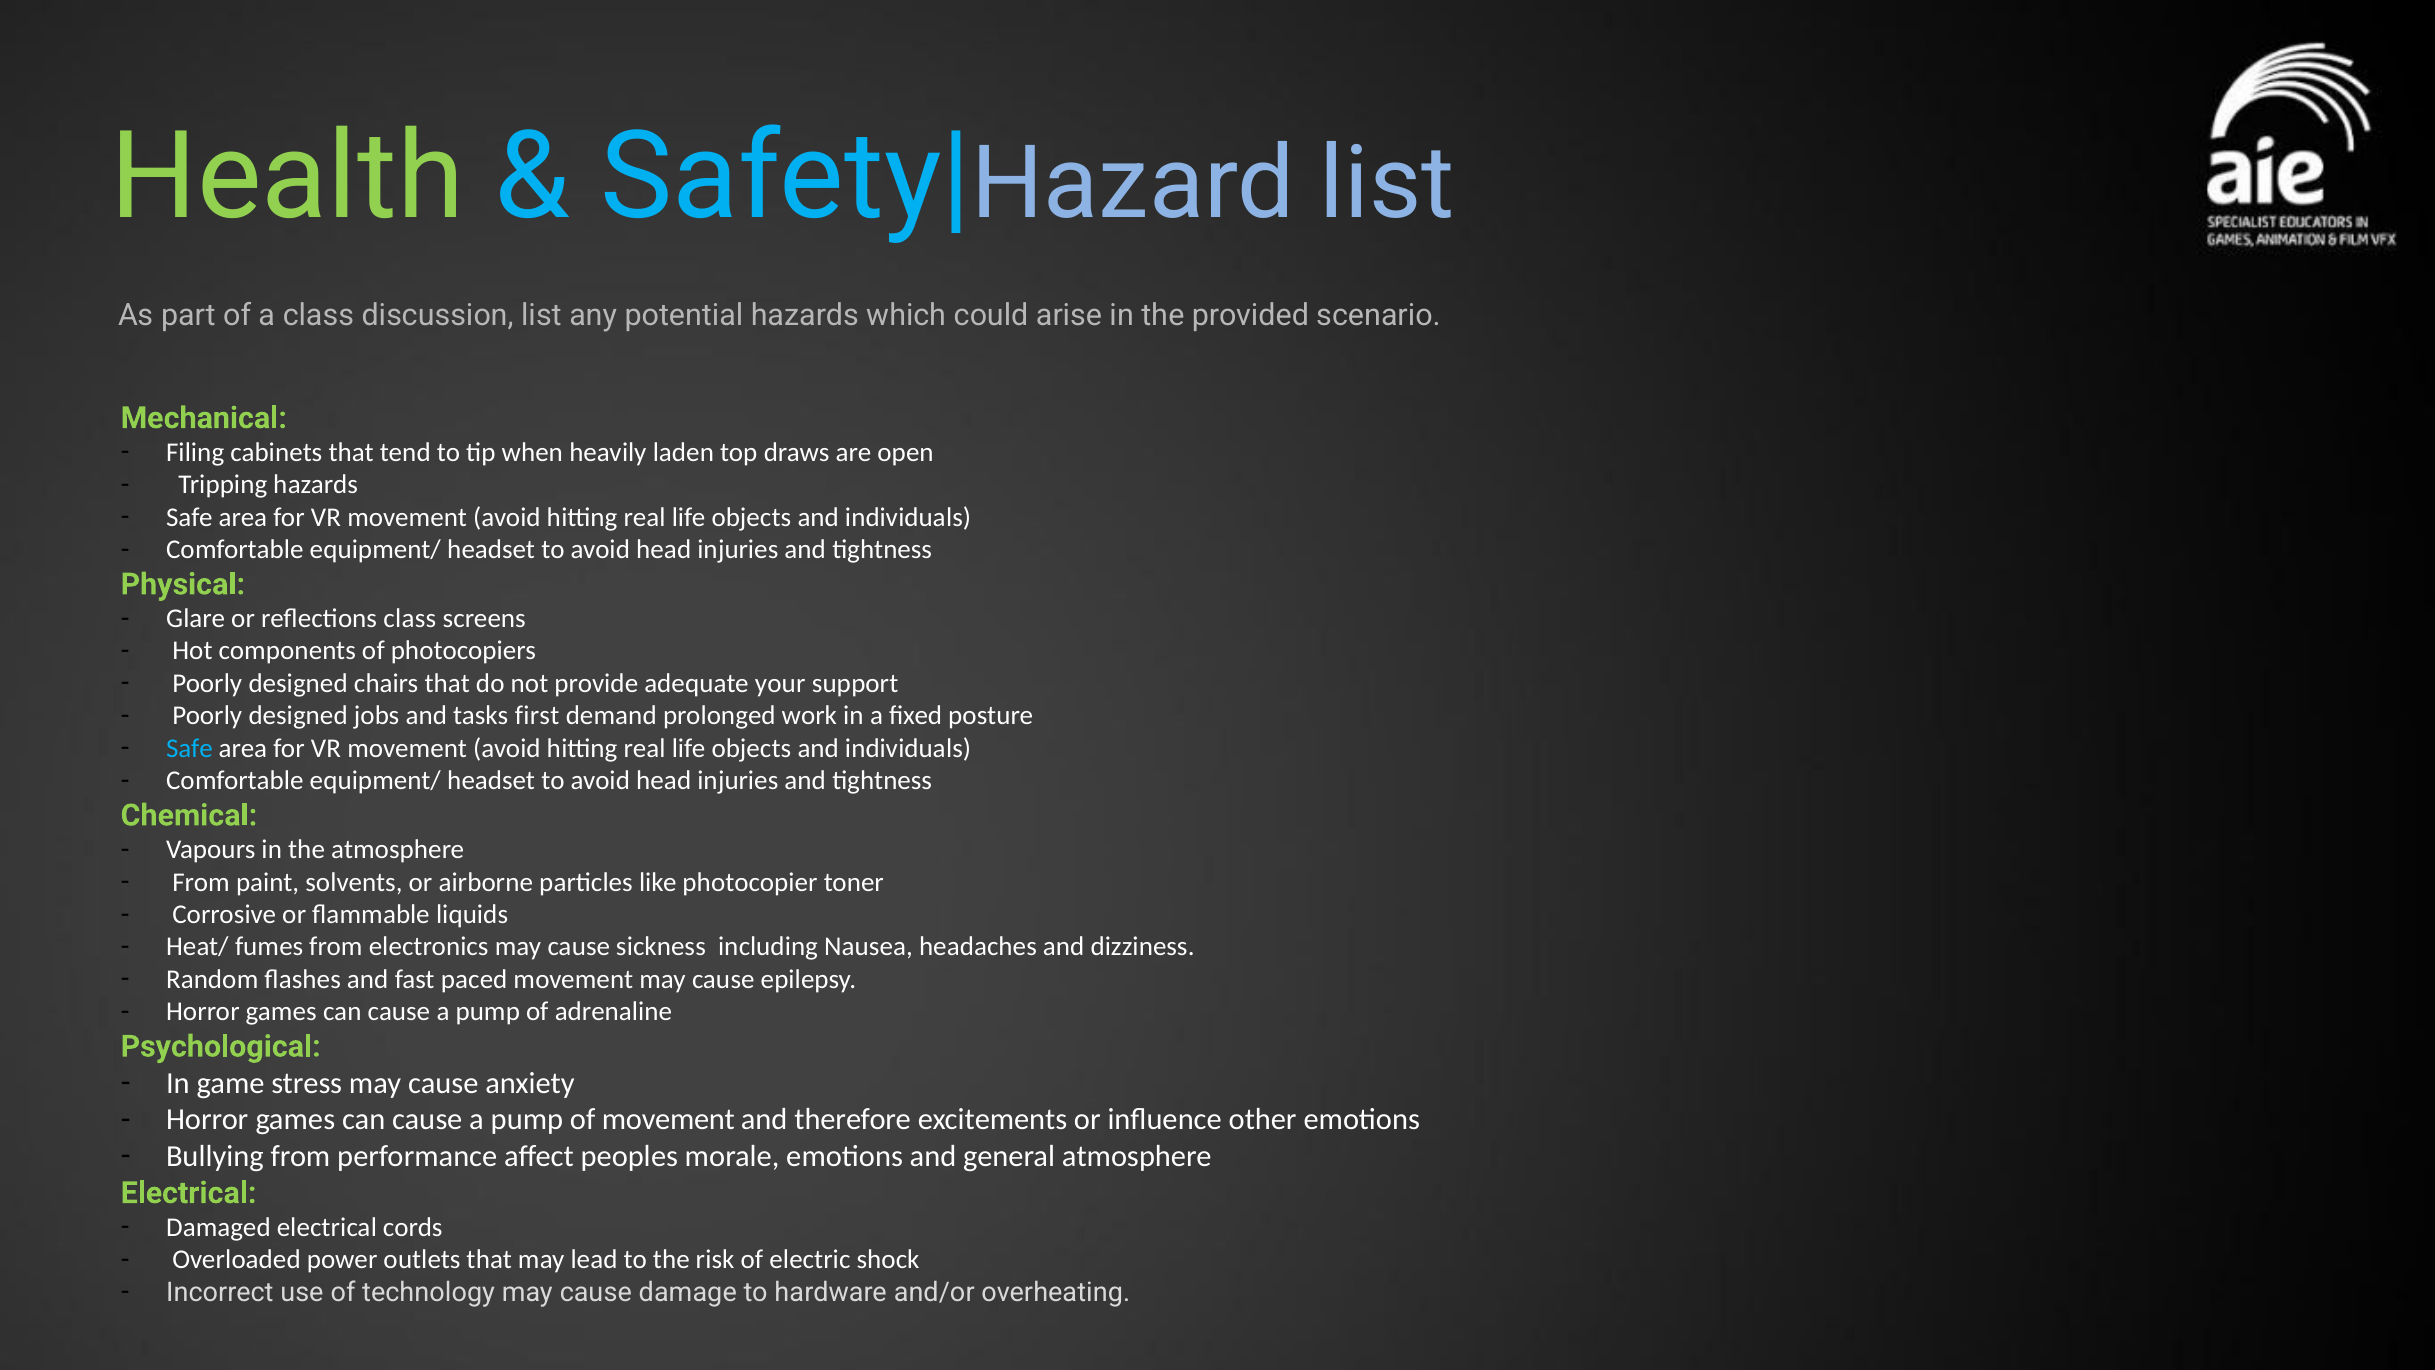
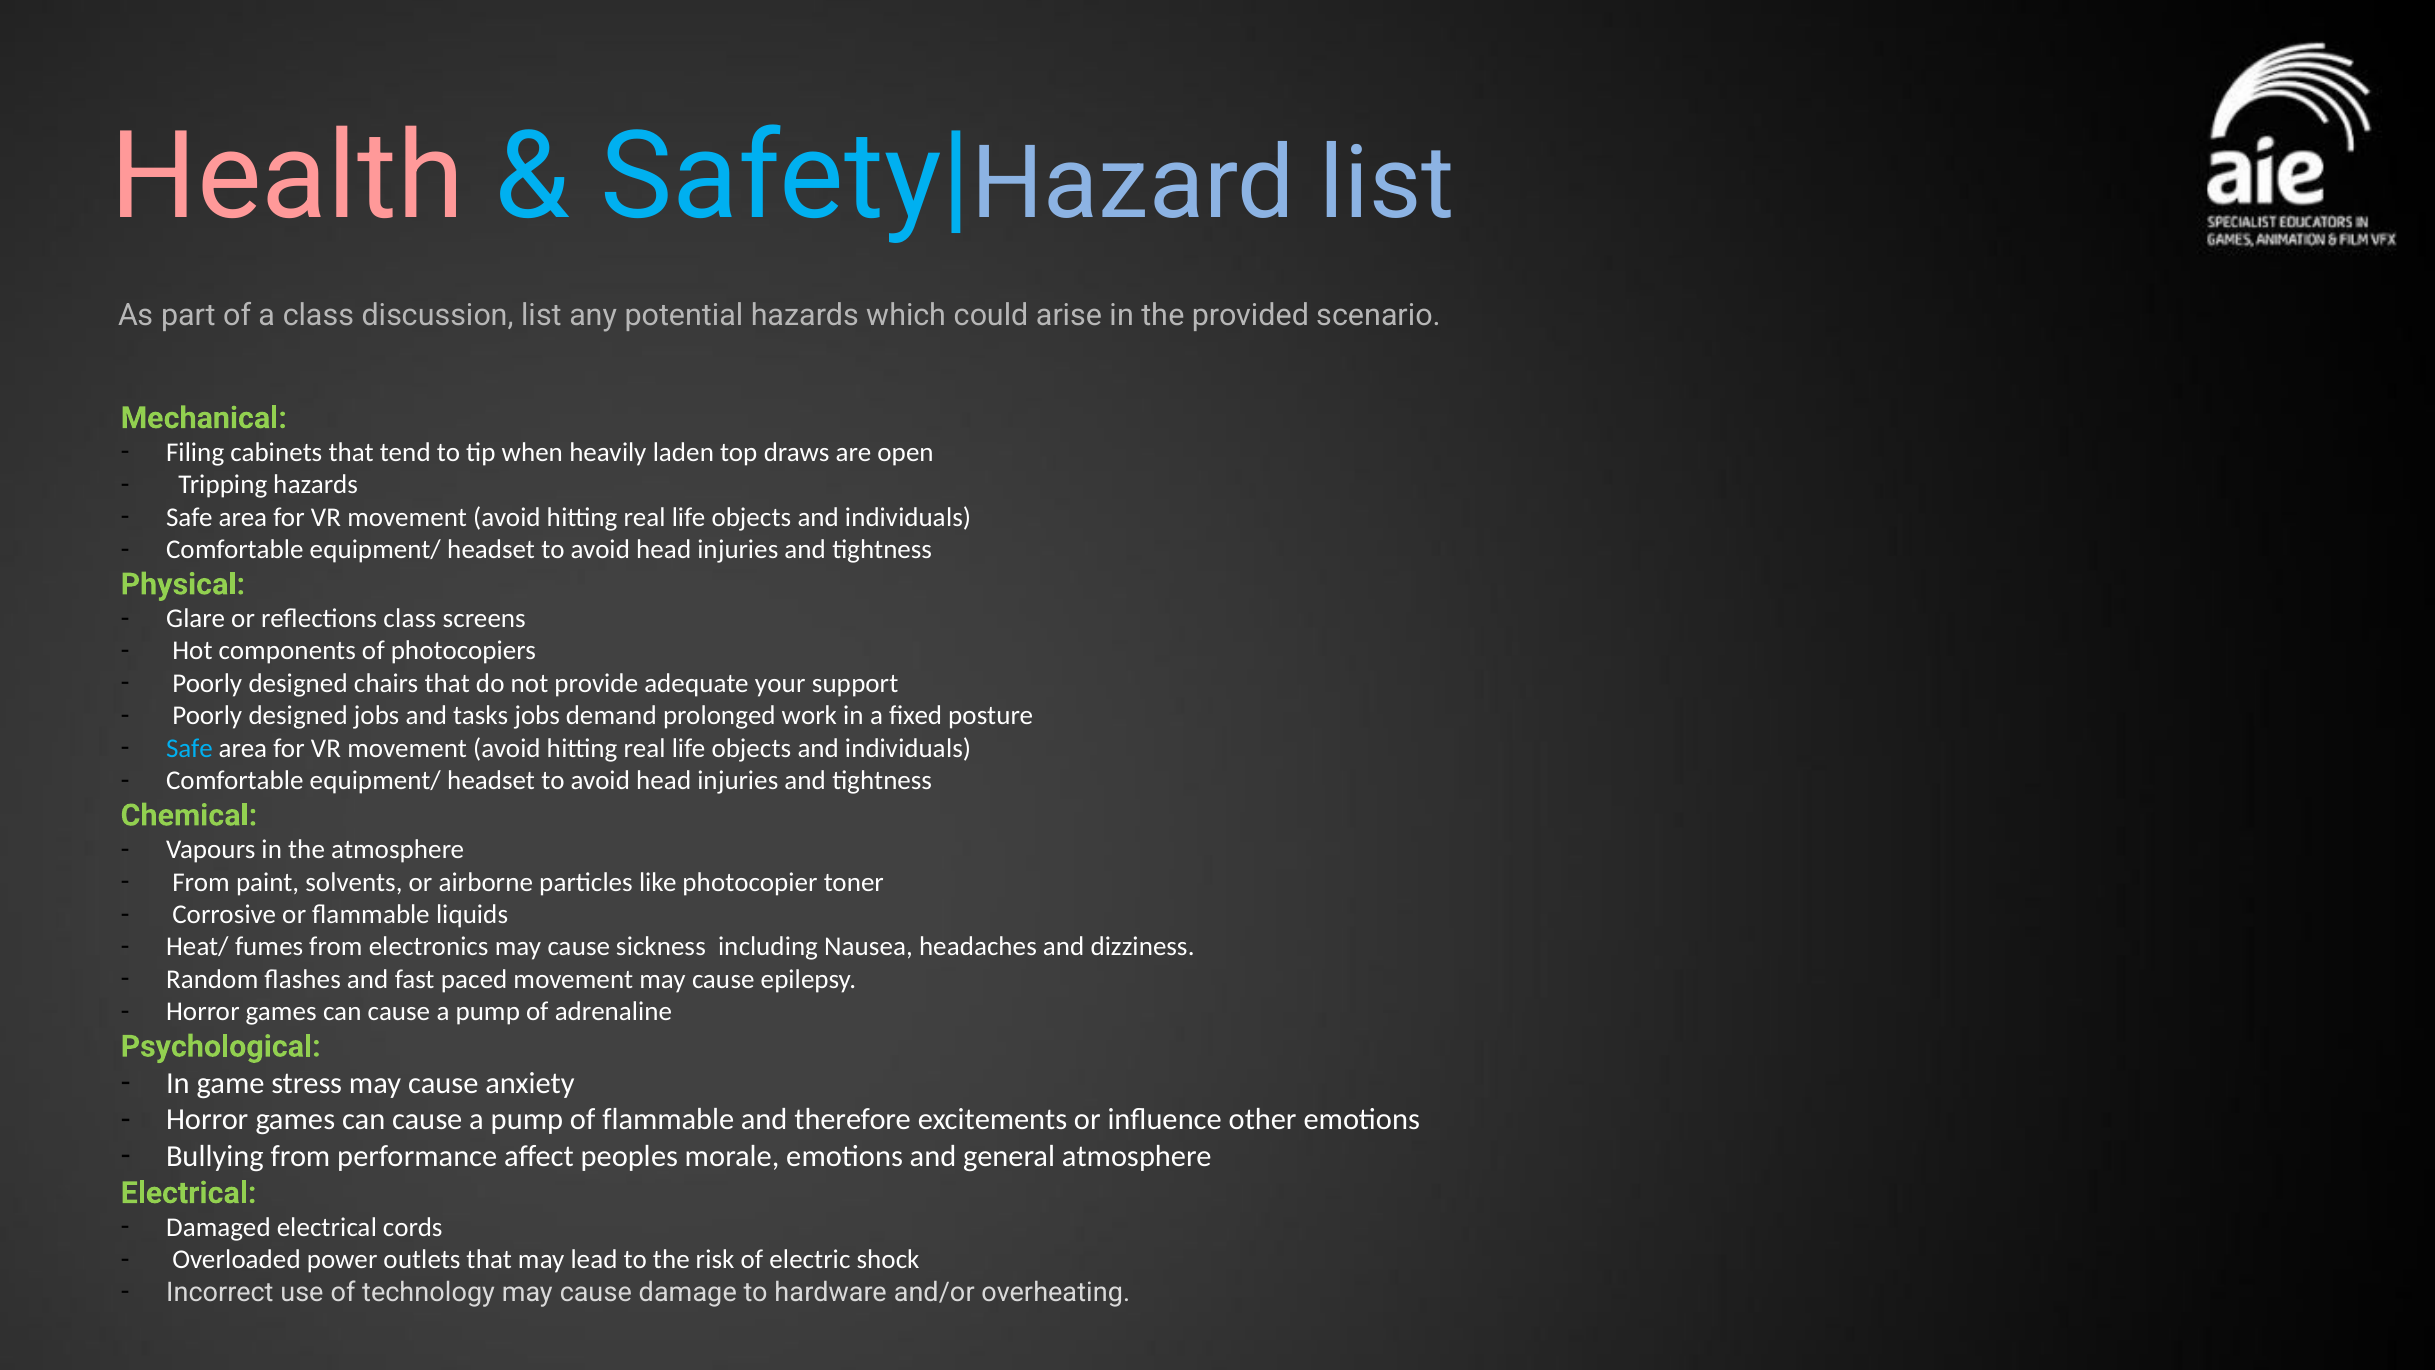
Health colour: light green -> pink (287, 177)
tasks first: first -> jobs (537, 716)
of movement: movement -> flammable (668, 1120)
